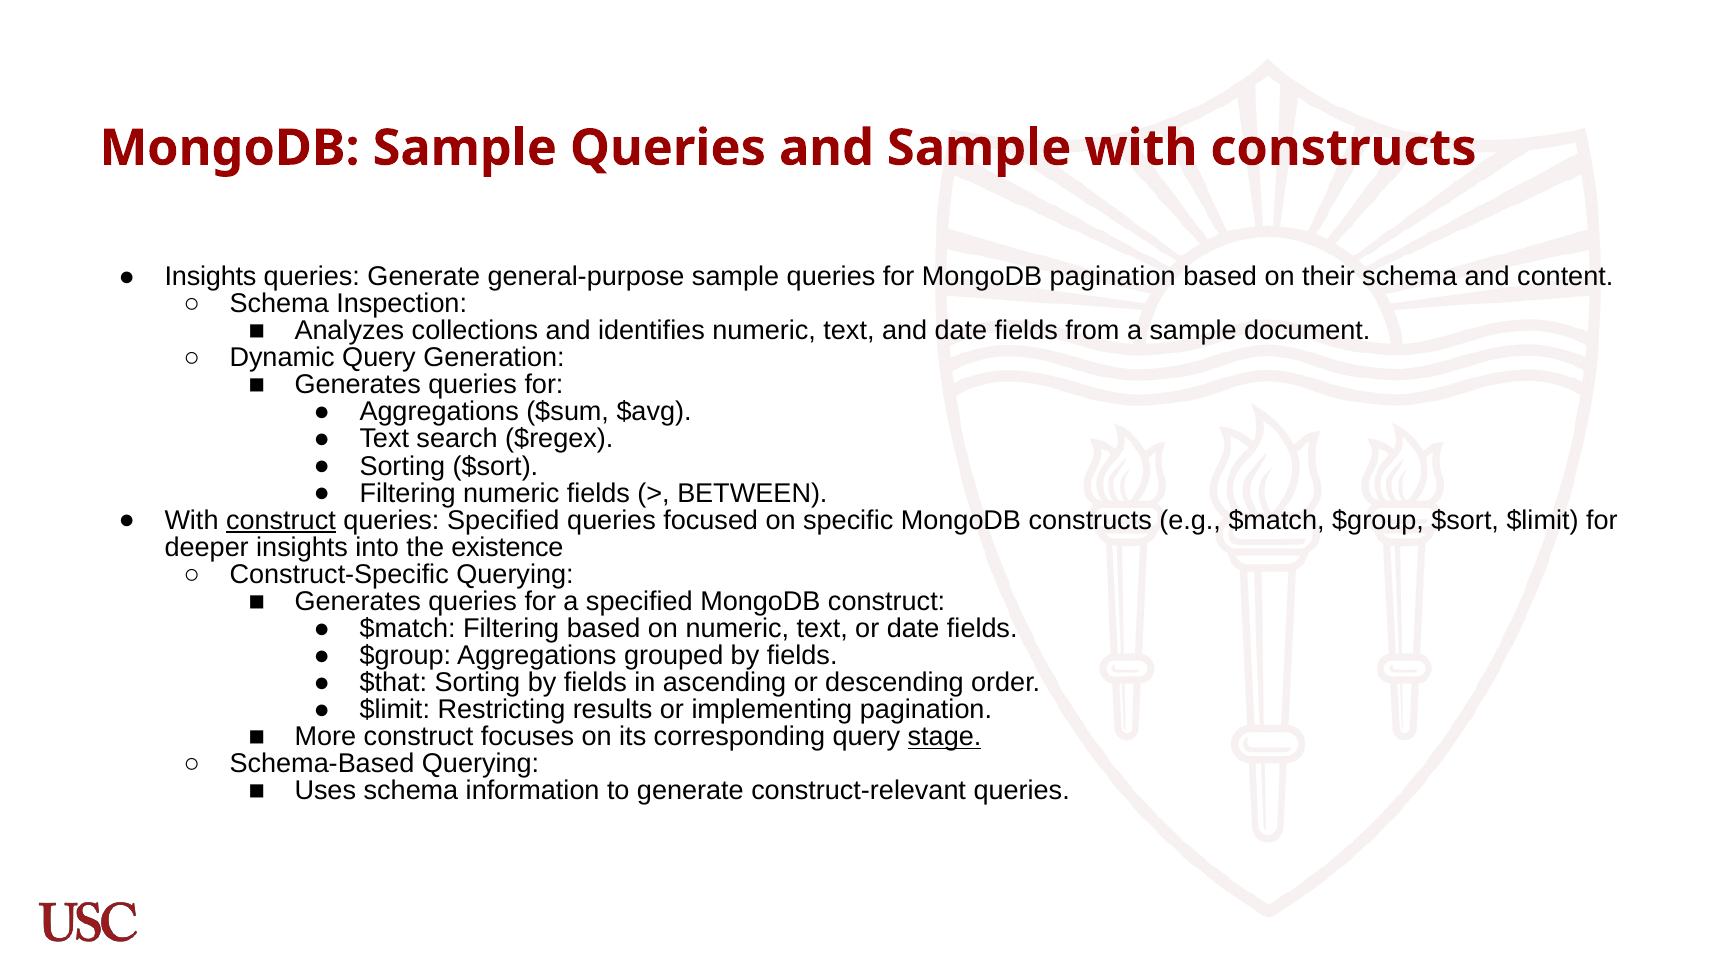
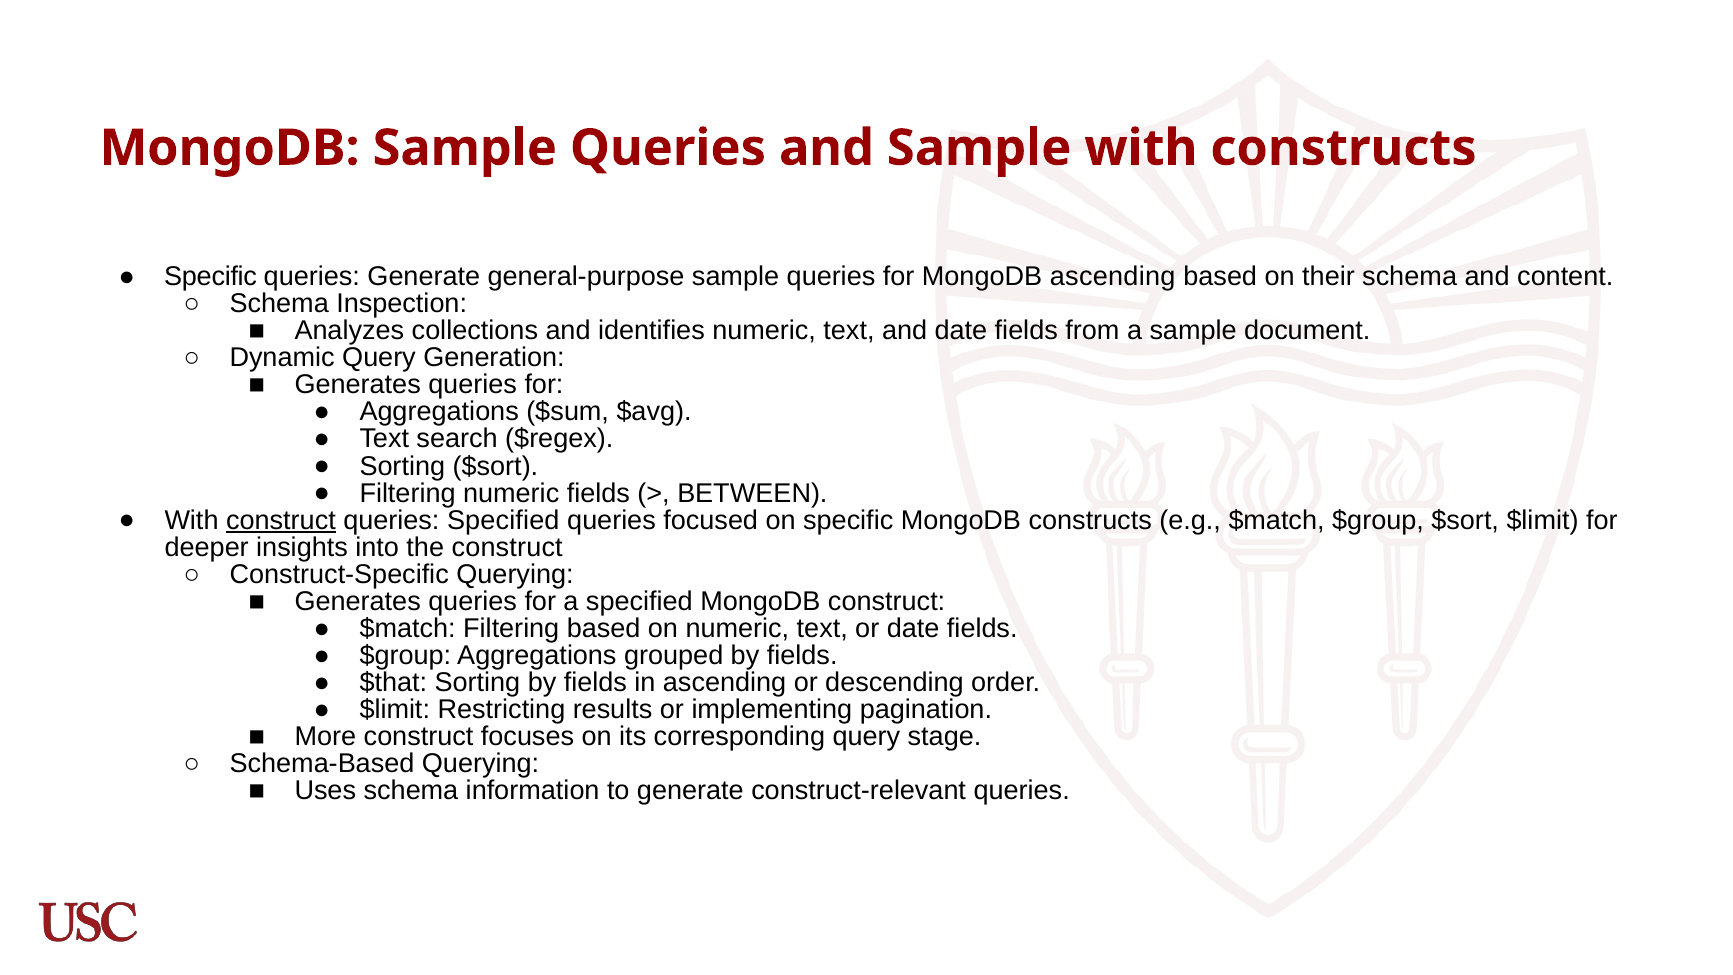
Insights: Insights -> Specific (211, 277)
MongoDB pagination: pagination -> ascending (1113, 277)
the existence: existence -> construct (507, 547)
stage underline: present -> none (945, 737)
